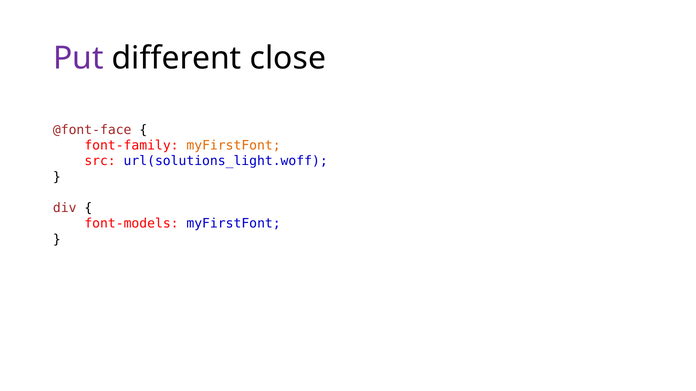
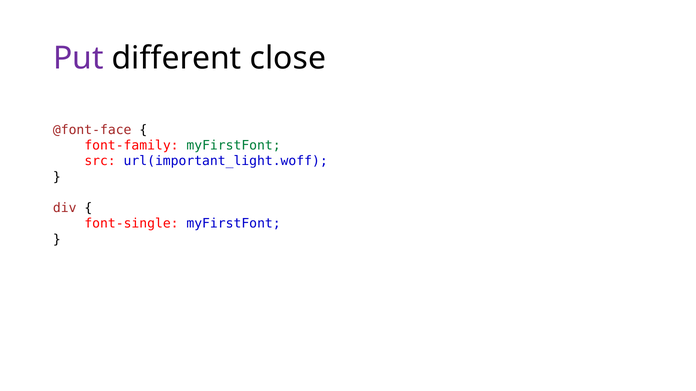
myFirstFont colour: orange -> green (234, 146)
url(solutions_light.woff: url(solutions_light.woff -> url(important_light.woff (226, 161)
font-models: font-models -> font-single (131, 224)
